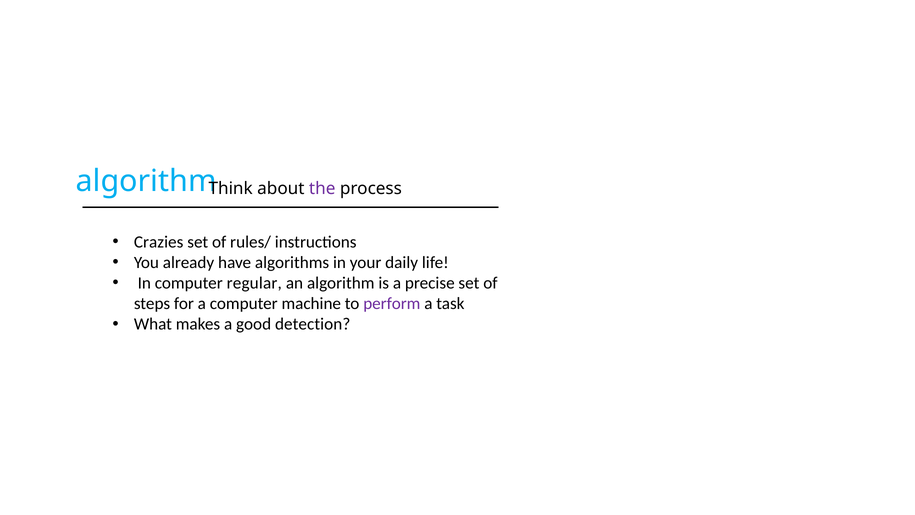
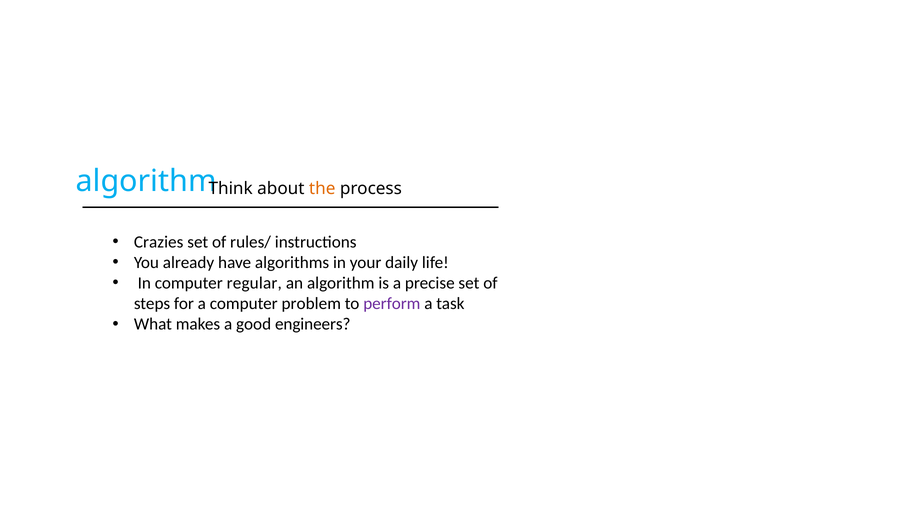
the colour: purple -> orange (322, 188)
machine: machine -> problem (311, 303)
detection: detection -> engineers (313, 324)
